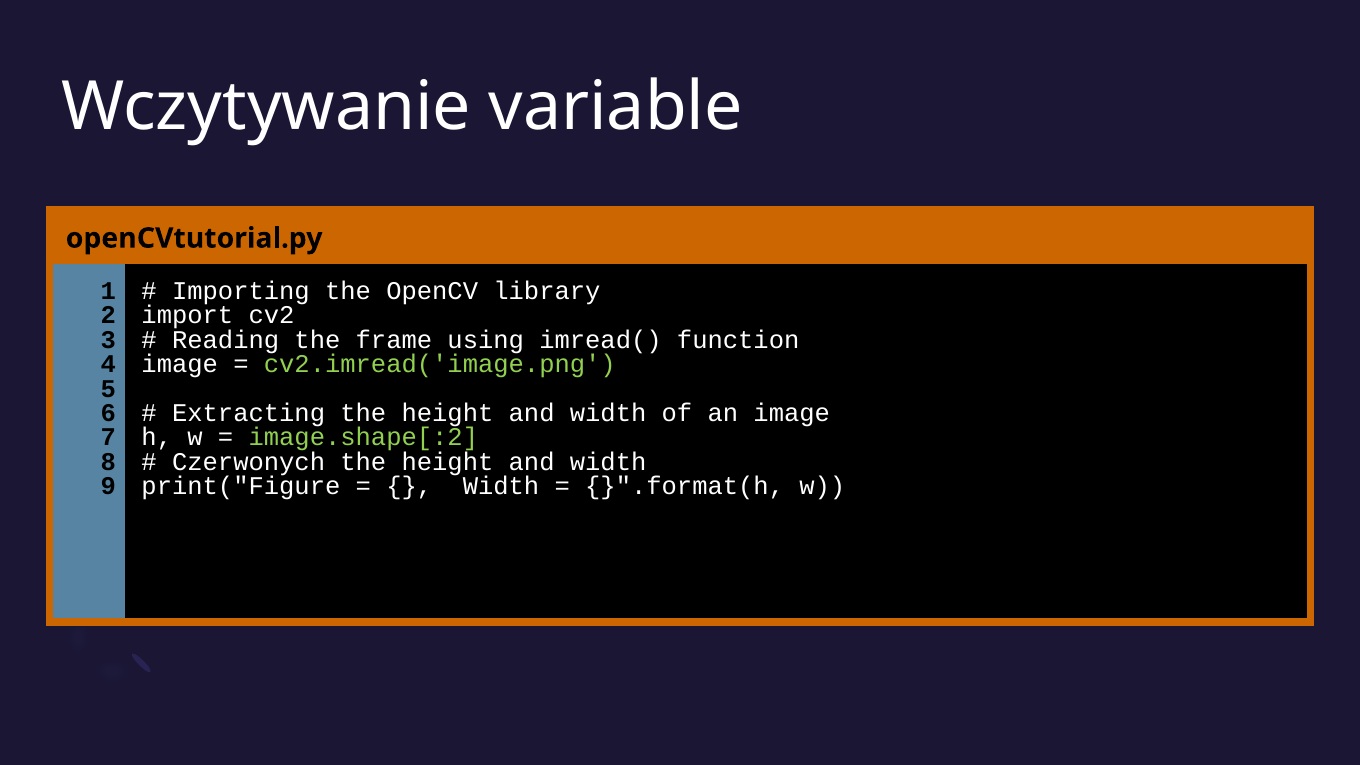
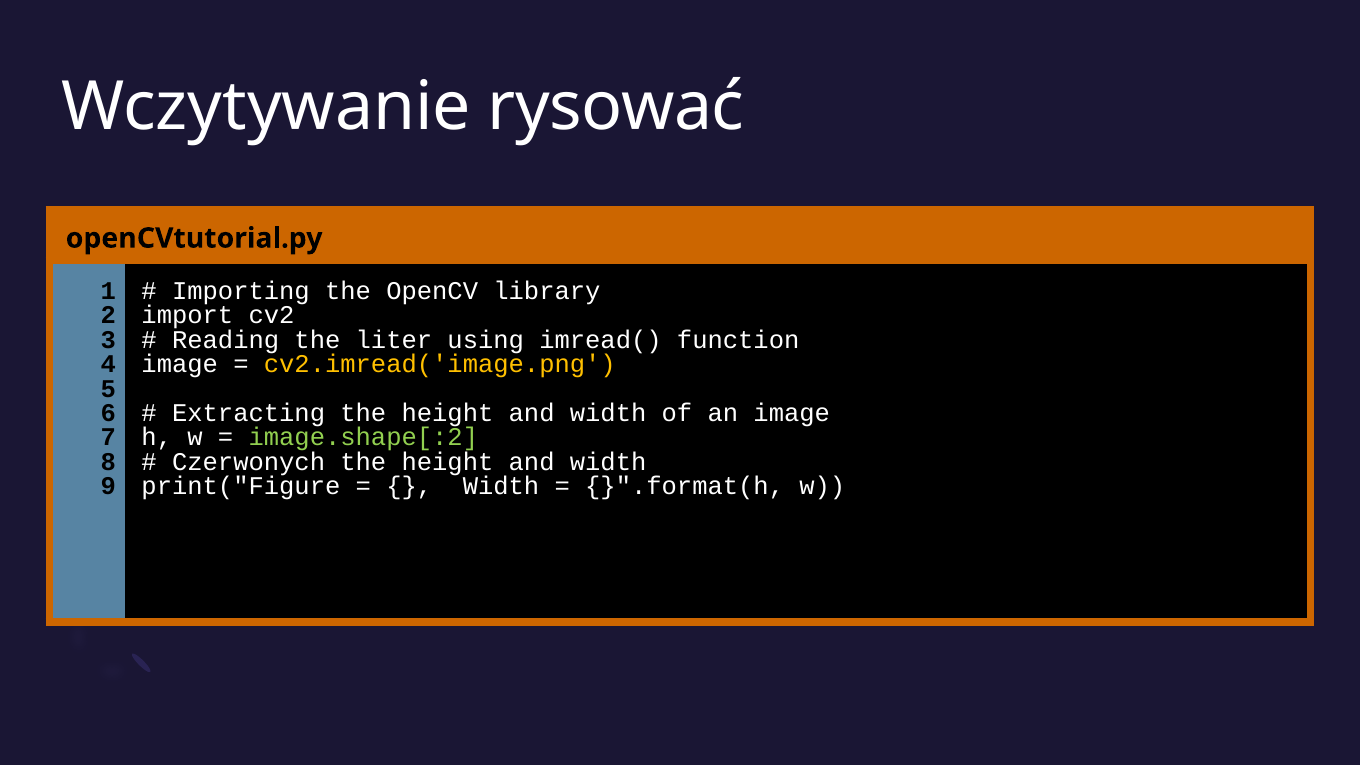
variable: variable -> rysować (616, 107)
frame: frame -> liter (394, 340)
cv2.imread('image.png colour: light green -> yellow (440, 364)
